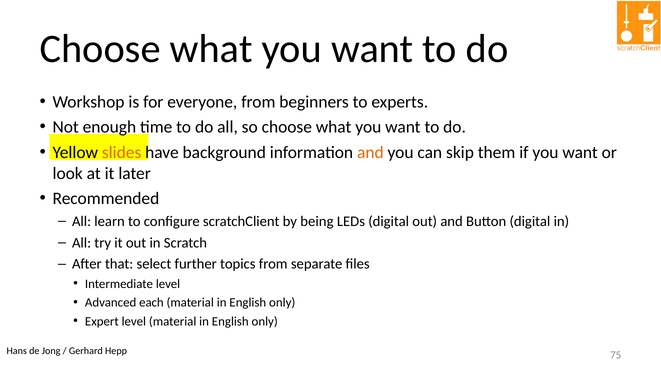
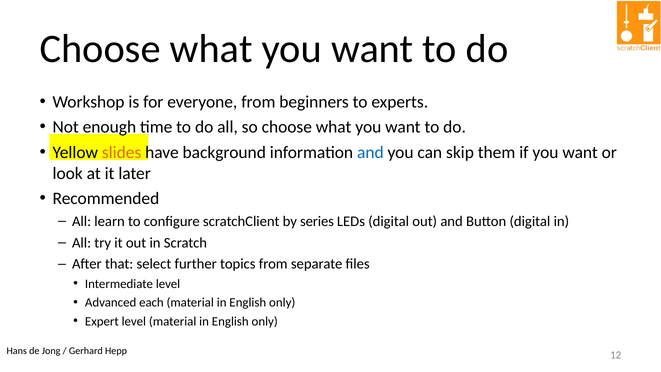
and colour: orange -> blue (370, 152)
being: being -> series (317, 221)
75: 75 -> 12 (616, 355)
